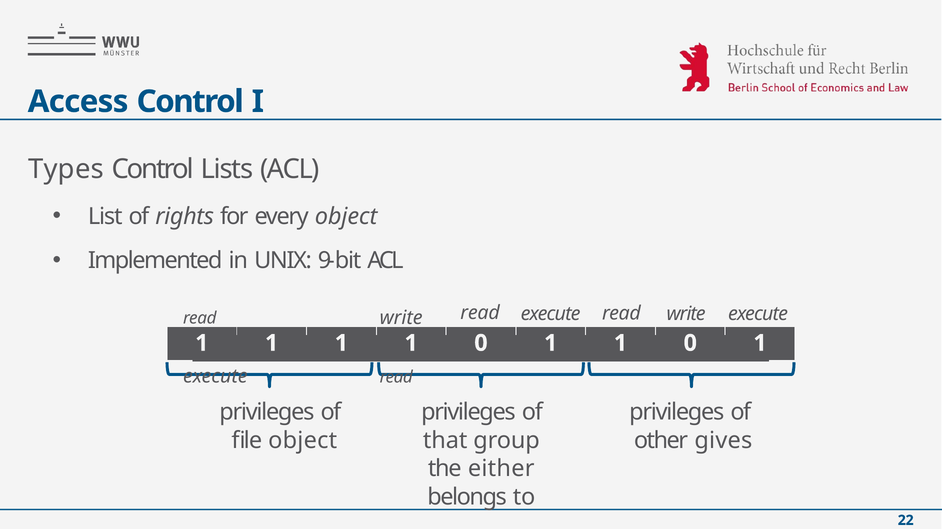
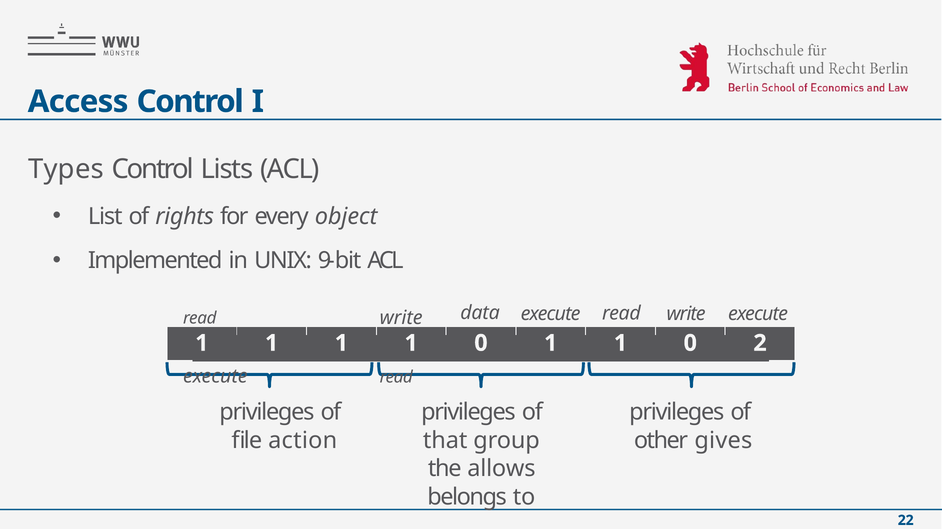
read: read -> data (480, 313)
1: 1 -> 2 (760, 343)
file object: object -> action (303, 441)
either: either -> allows (501, 469)
